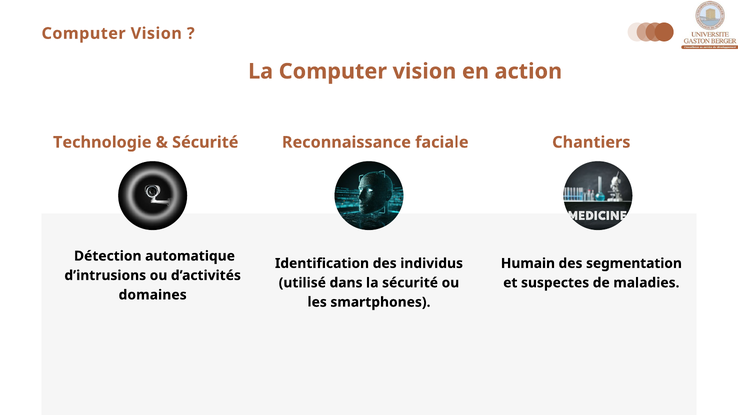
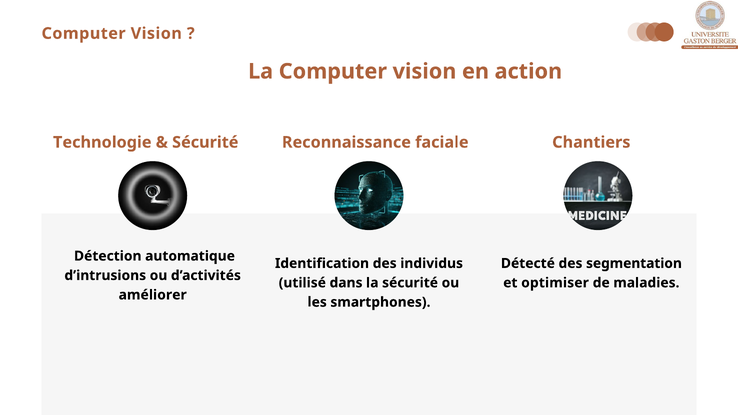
Humain: Humain -> Détecté (528, 263)
suspectes: suspectes -> optimiser (555, 283)
domaines: domaines -> améliorer (153, 295)
